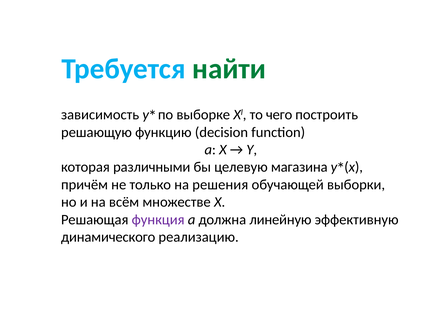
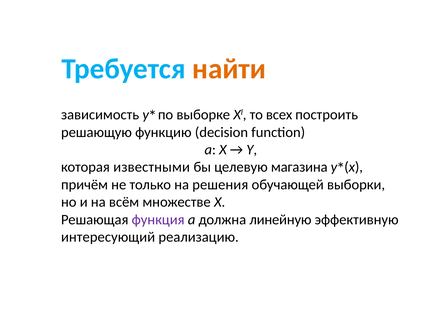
найти colour: green -> orange (229, 69)
чего: чего -> всех (279, 115)
различными: различными -> известными (152, 167)
динамического: динамического -> интересующий (108, 237)
